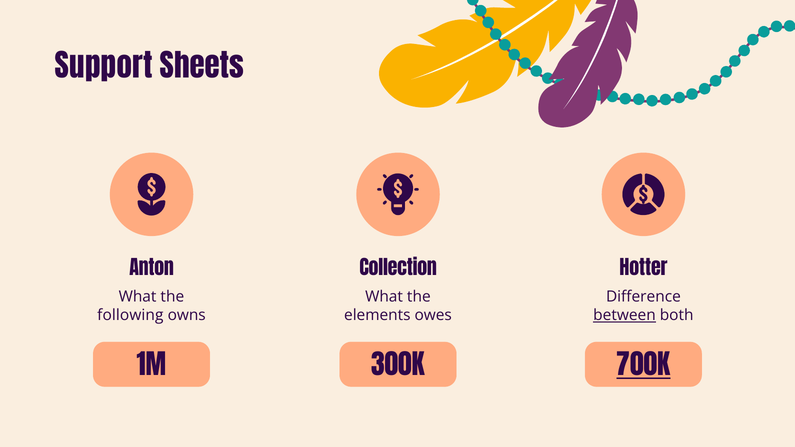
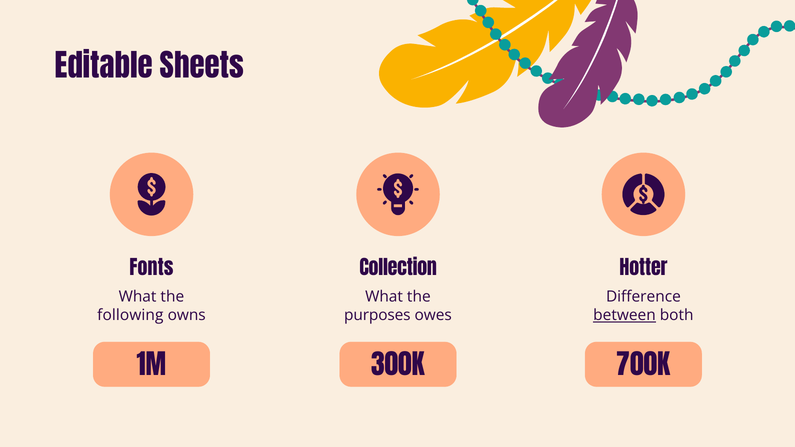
Support: Support -> Editable (104, 67)
Anton: Anton -> Fonts (151, 269)
elements: elements -> purposes (377, 315)
700K underline: present -> none (643, 366)
